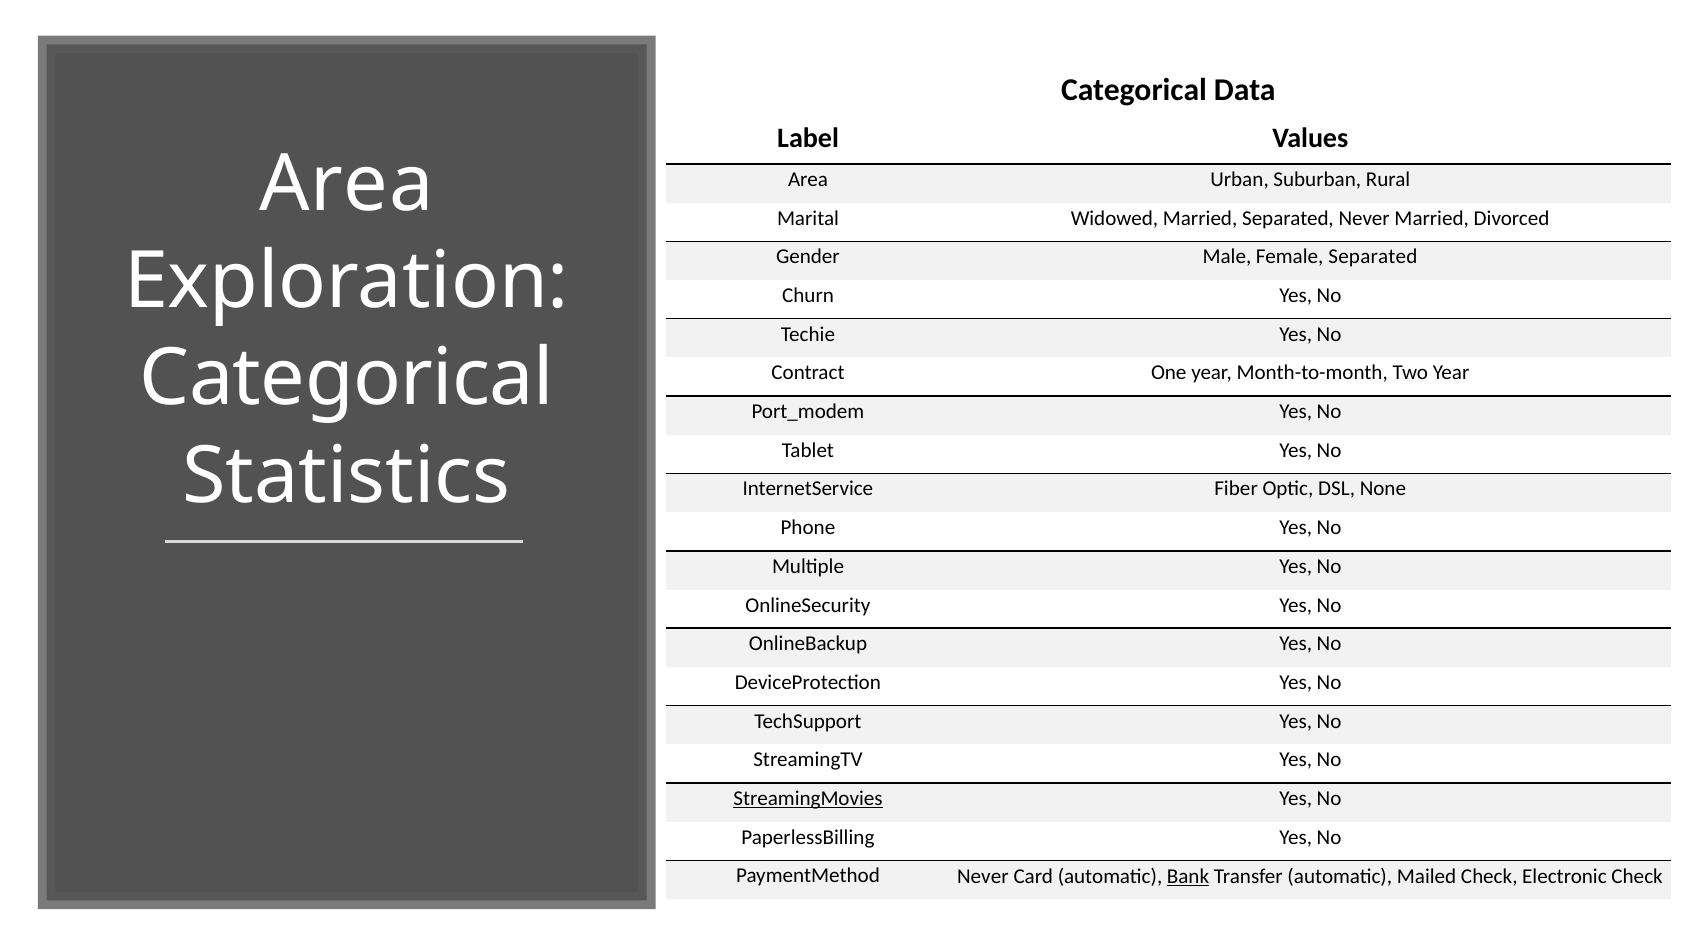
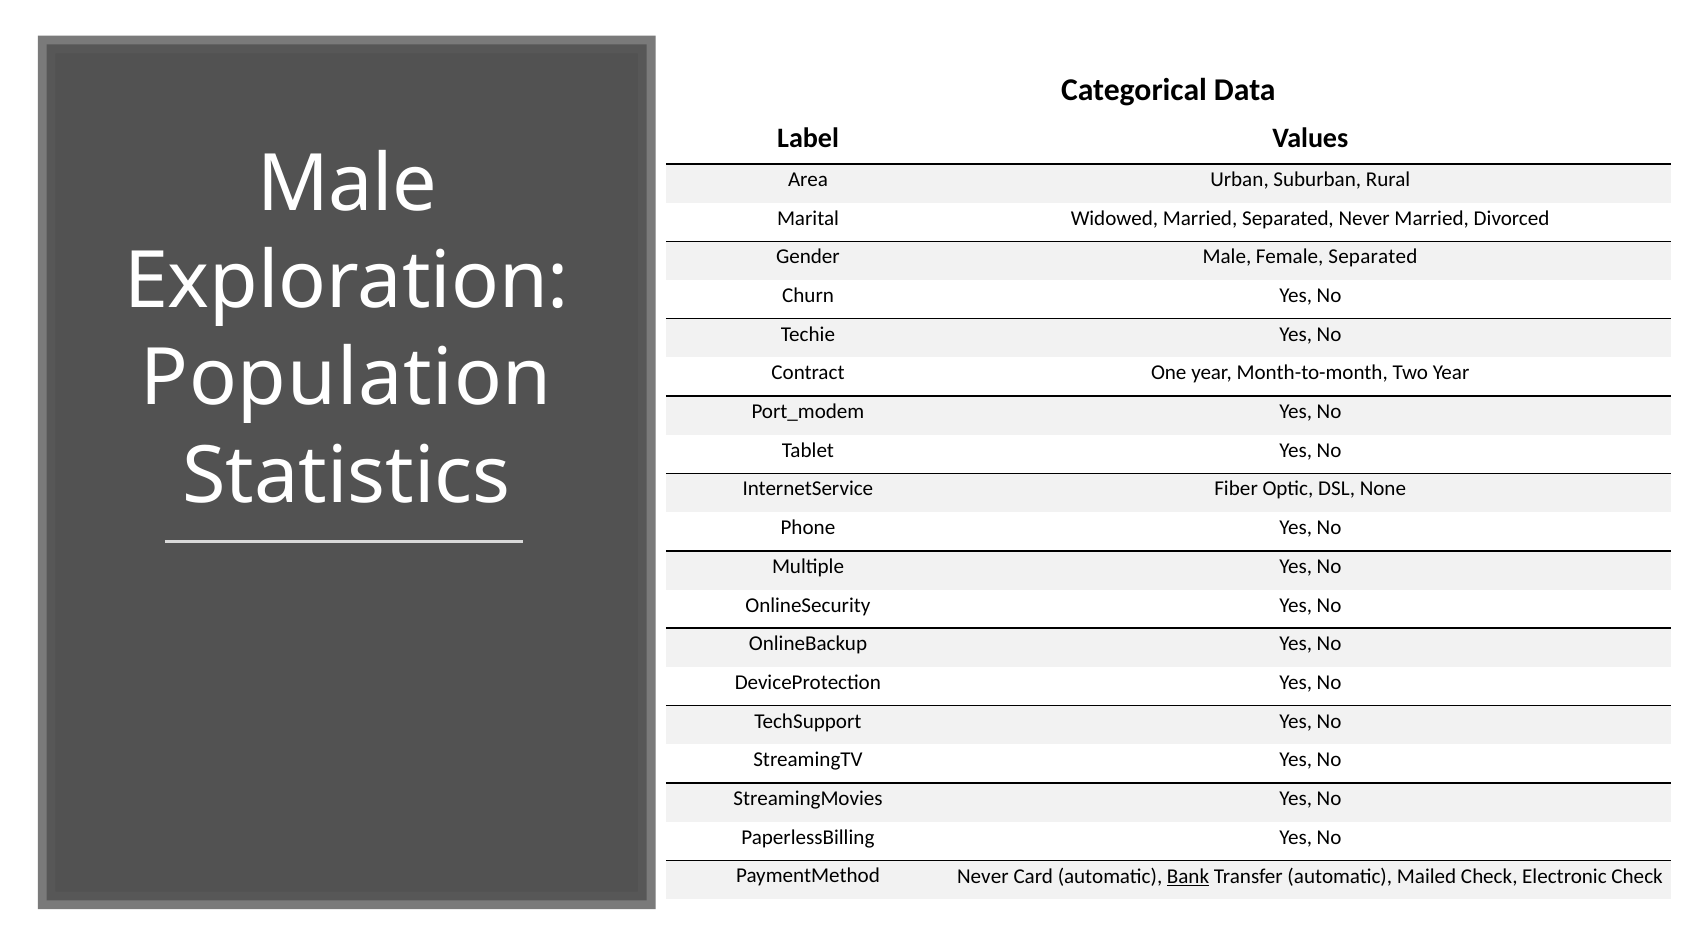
Area: Area -> Male (347, 185)
Categorical: Categorical -> Population (346, 379)
StreamingMovies underline: present -> none (808, 799)
